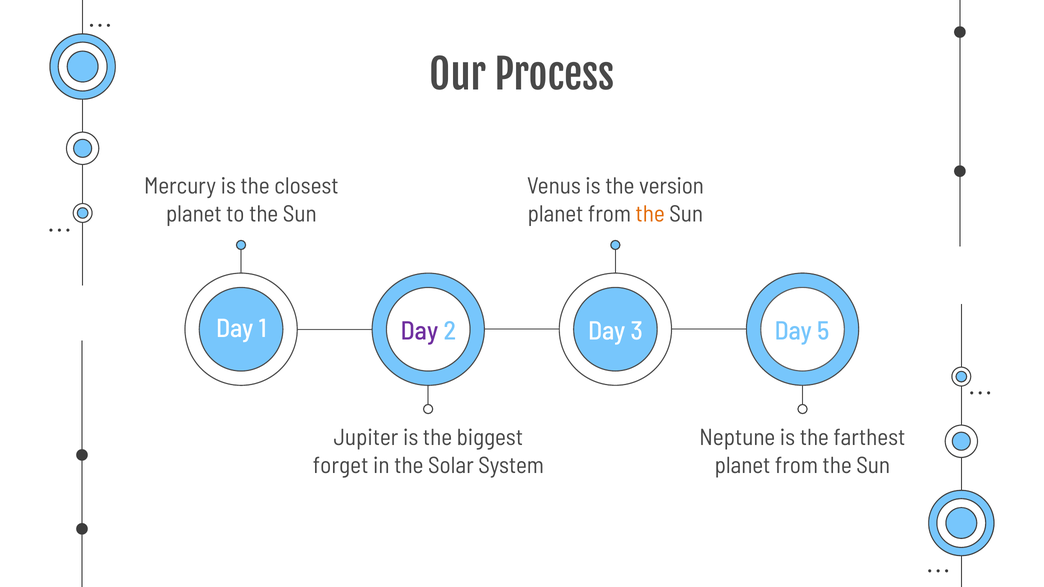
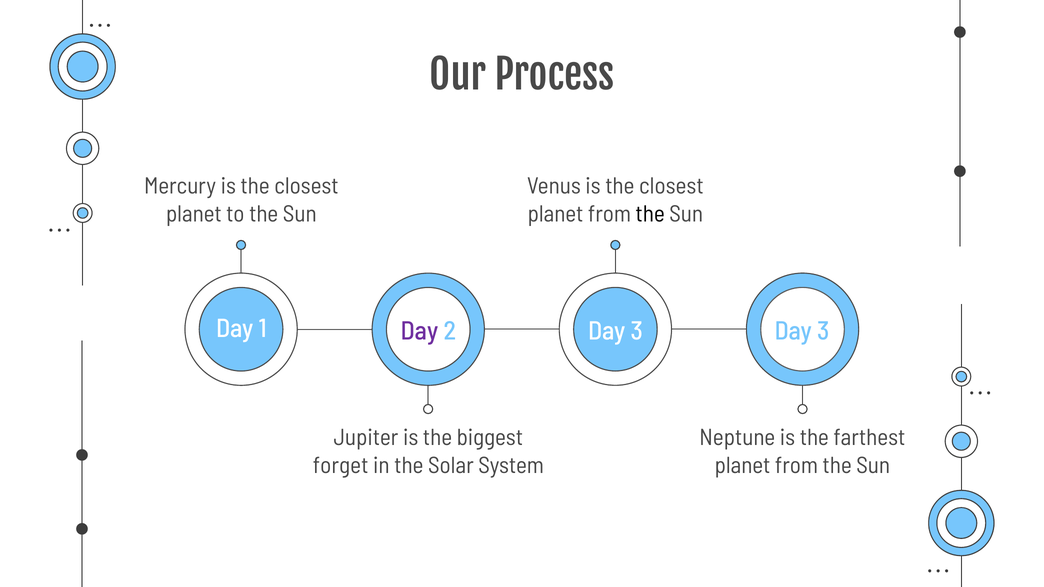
Venus is the version: version -> closest (671, 186)
the colour: orange -> black (650, 214)
3 Day 5: 5 -> 3 (824, 331)
